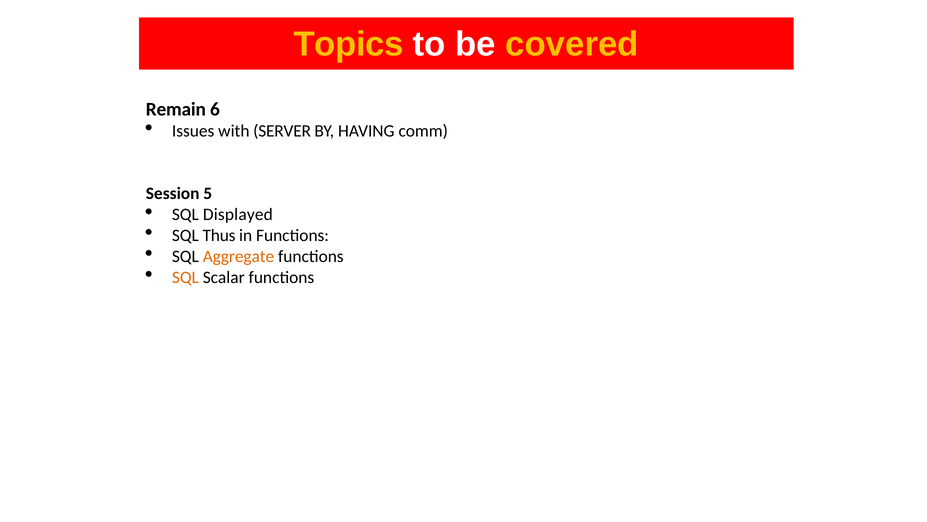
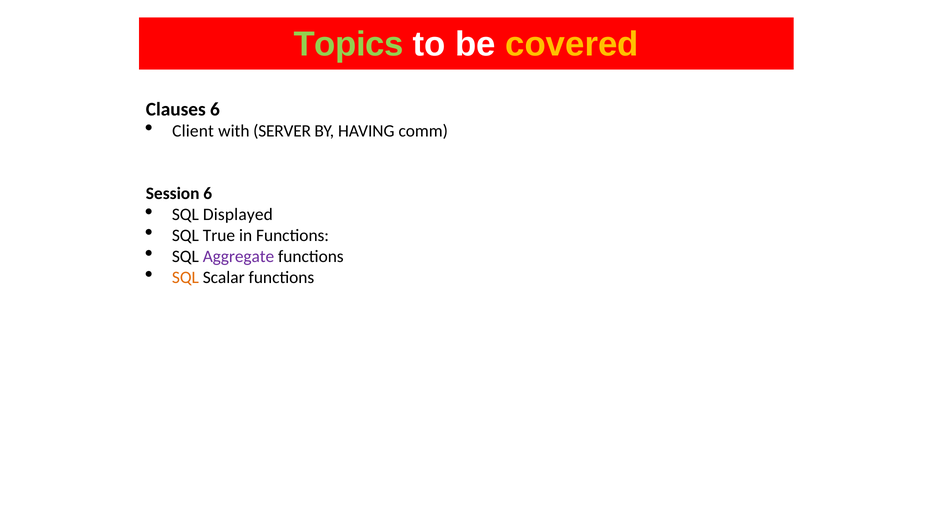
Topics colour: yellow -> light green (349, 44)
Remain: Remain -> Clauses (176, 109)
Issues: Issues -> Client (193, 131)
Session 5: 5 -> 6 (208, 194)
Thus: Thus -> True (219, 235)
Aggregate colour: orange -> purple (238, 256)
